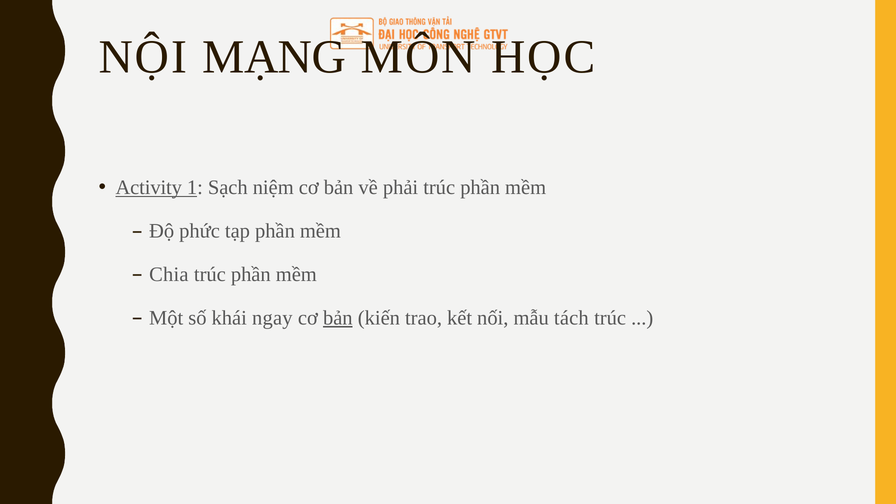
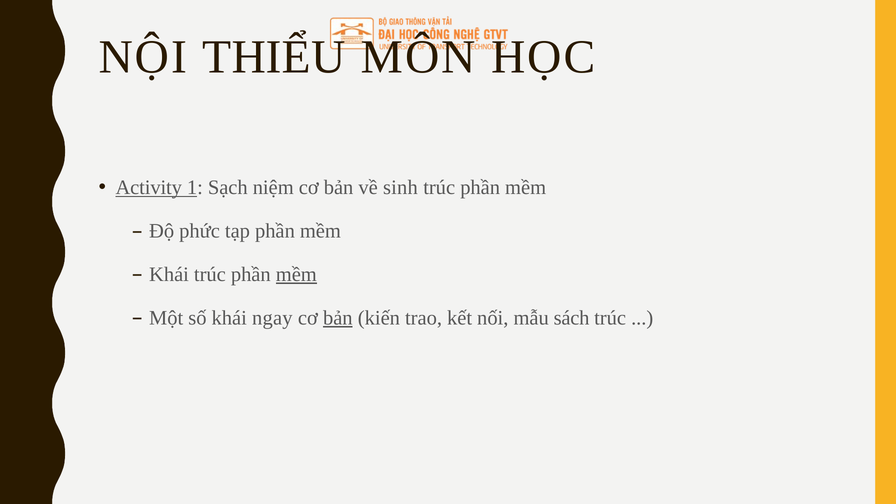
MẠNG: MẠNG -> THIỂU (274, 57)
phải: phải -> sinh (400, 188)
Chia: Chia -> Khái (169, 274)
mềm underline: none -> present (296, 274)
tách: tách -> sách (572, 318)
